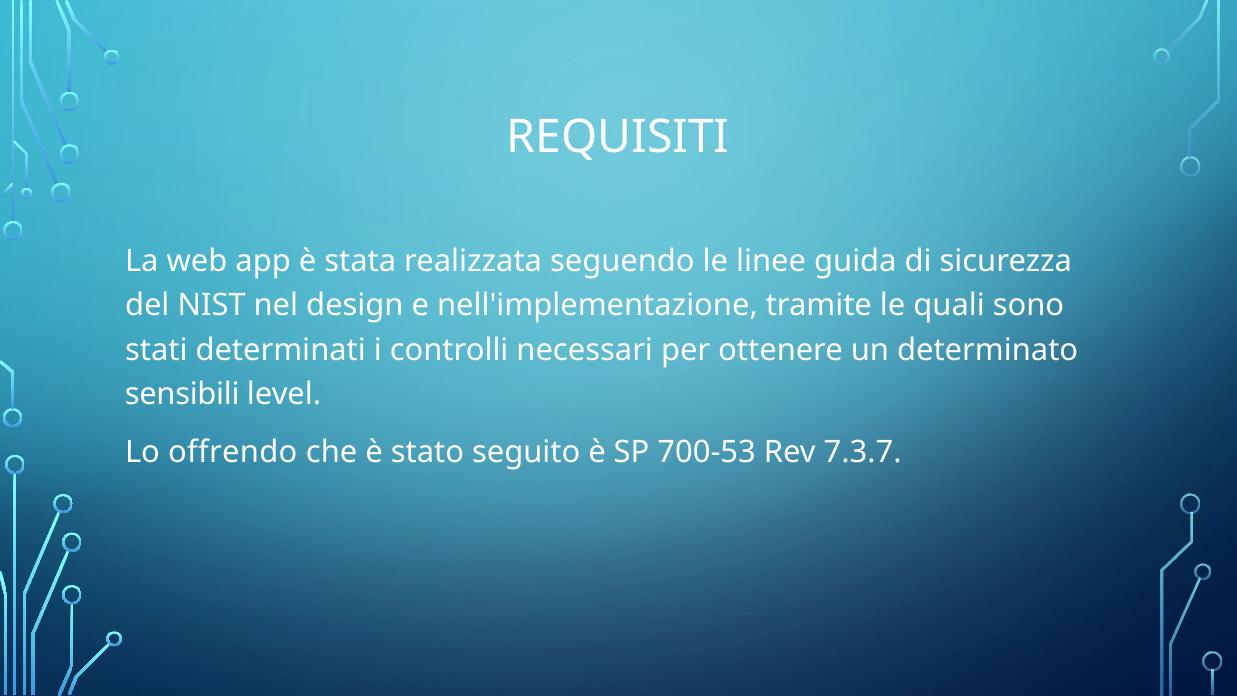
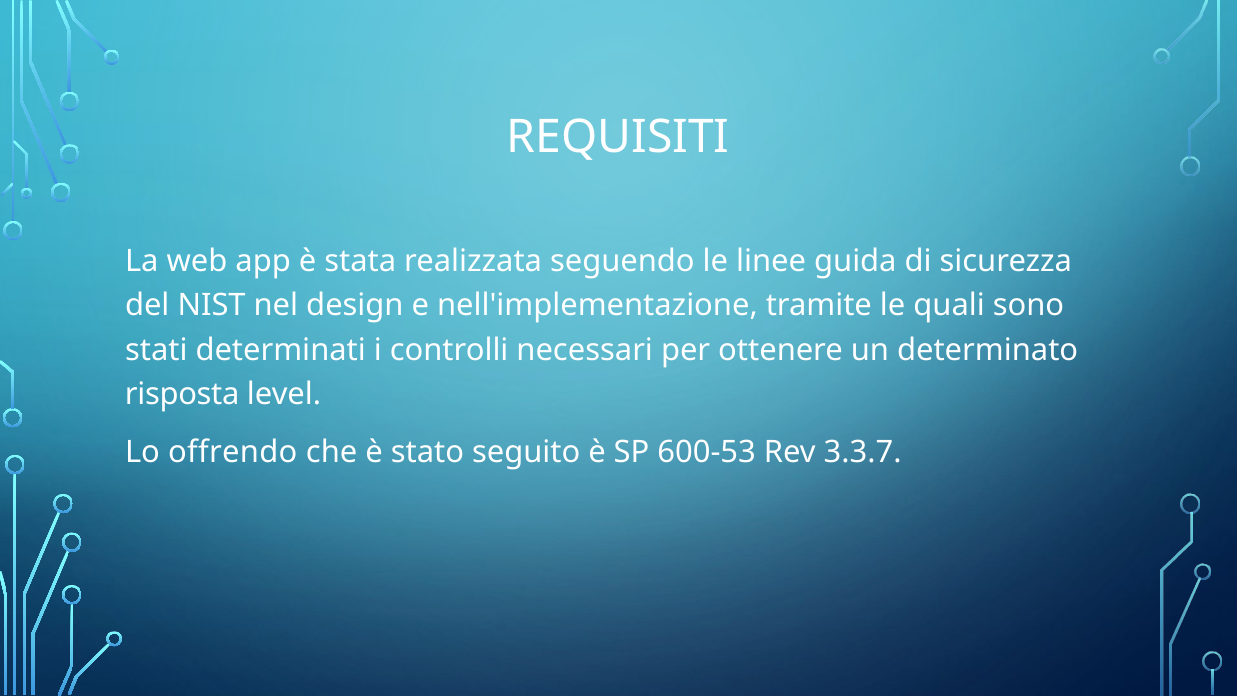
sensibili: sensibili -> risposta (182, 395)
700-53: 700-53 -> 600-53 (707, 452)
7.3.7: 7.3.7 -> 3.3.7 (863, 452)
